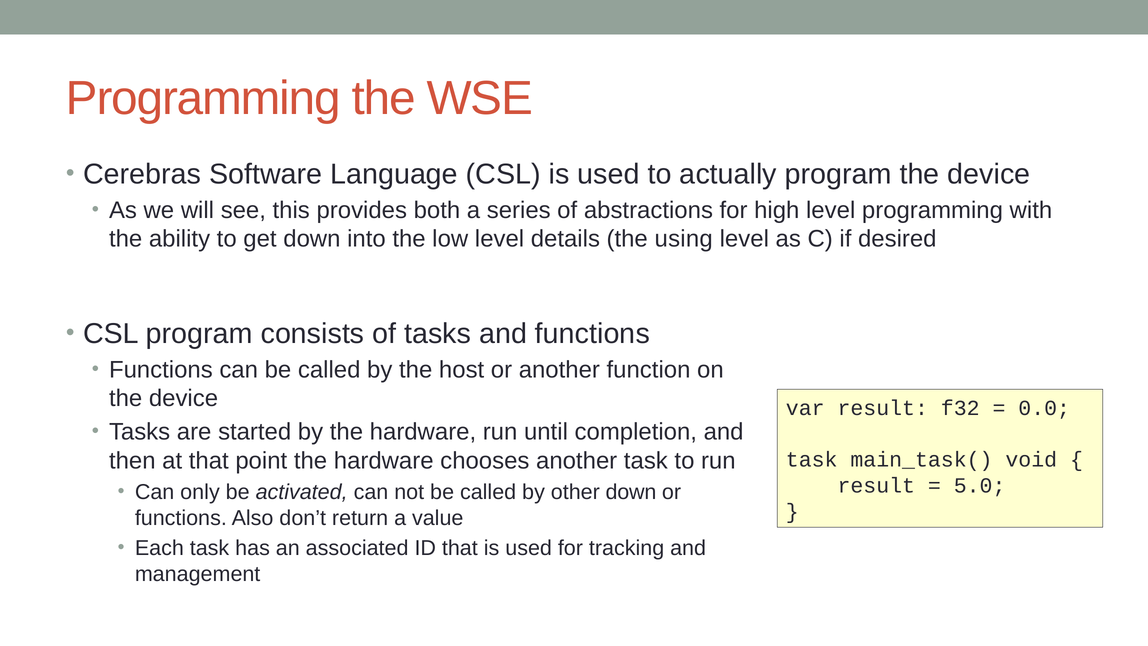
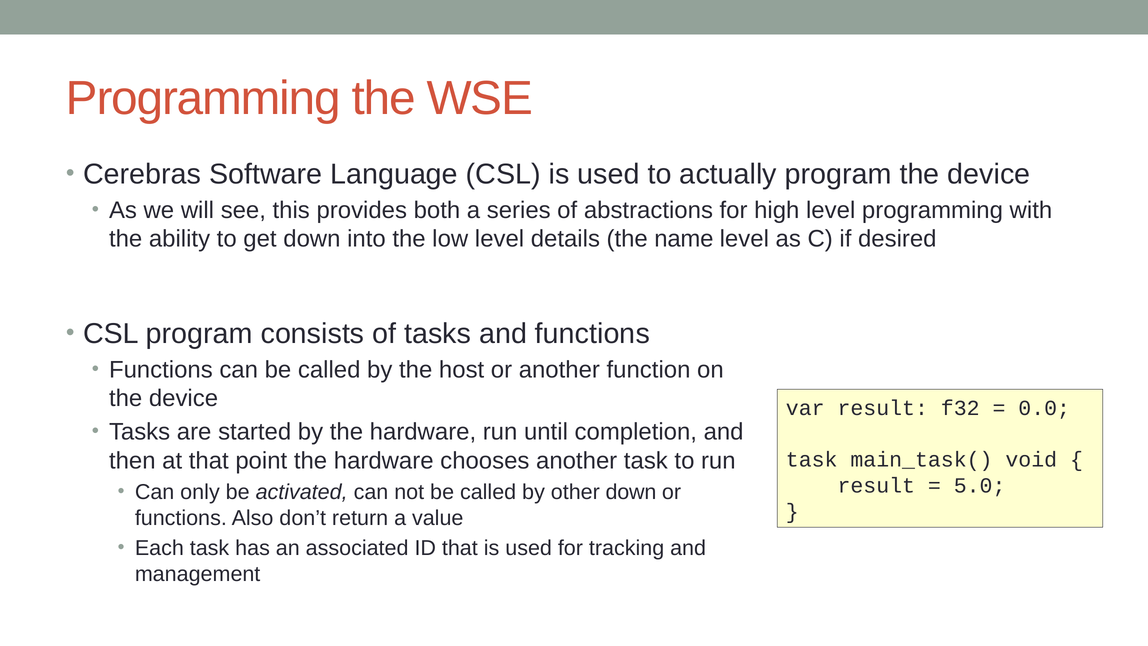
using: using -> name (684, 239)
